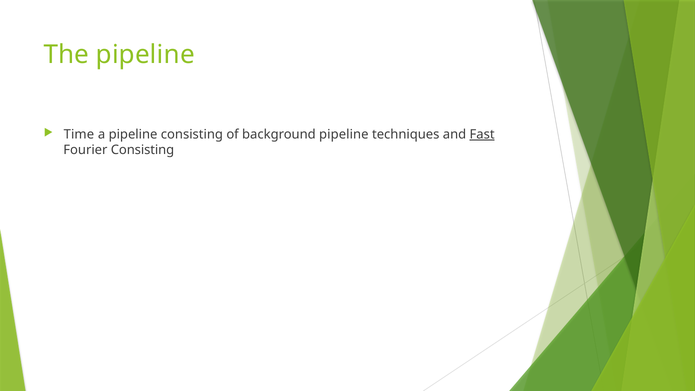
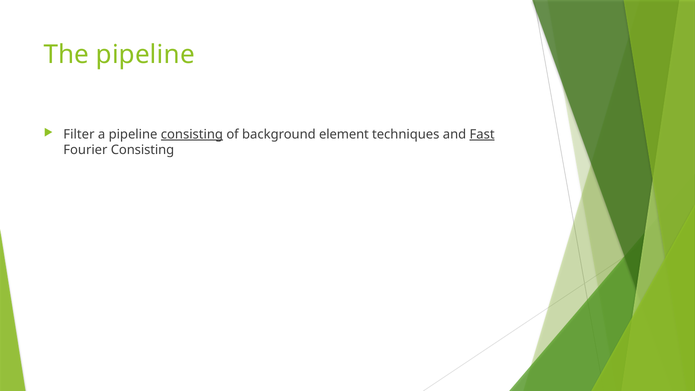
Time: Time -> Filter (79, 135)
consisting underline: none -> present (192, 135)
background pipeline: pipeline -> element (344, 135)
